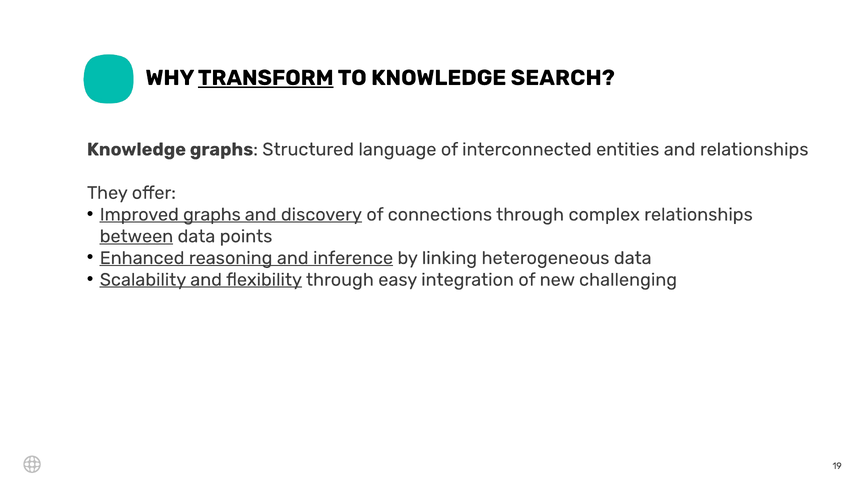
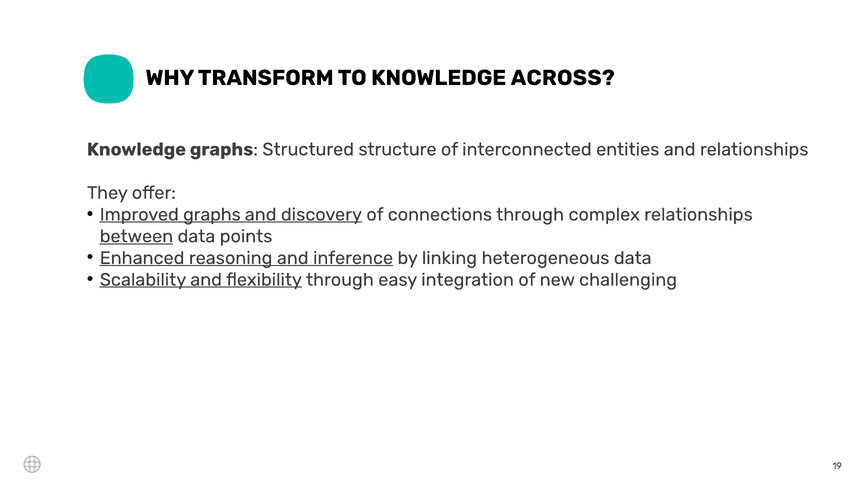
TRANSFORM underline: present -> none (266, 78)
SEARCH: SEARCH -> ACROSS (563, 78)
language: language -> structure (397, 149)
